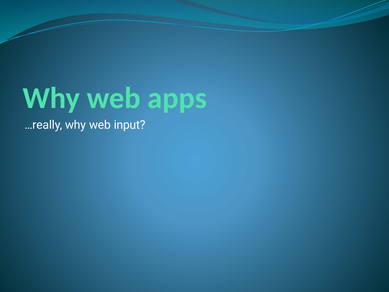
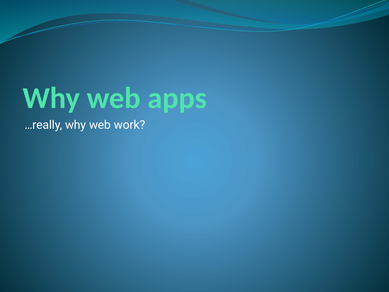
input: input -> work (130, 125)
